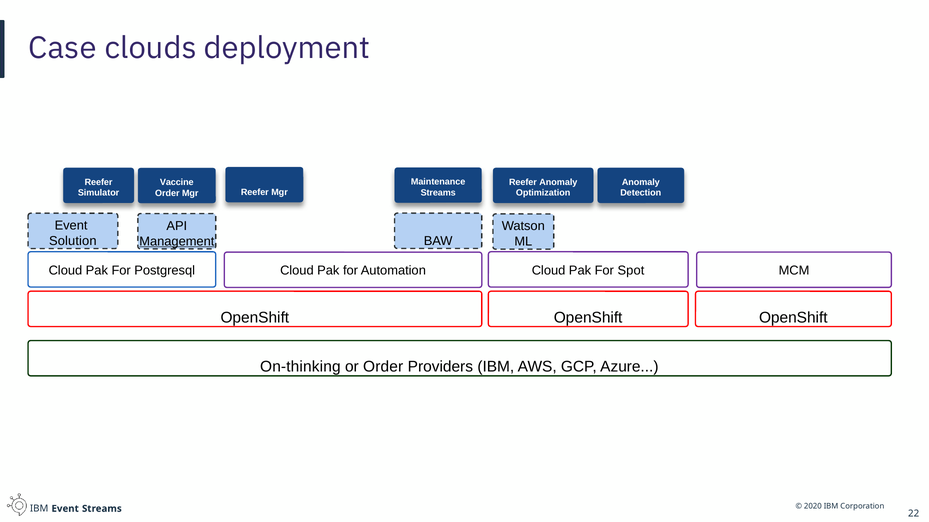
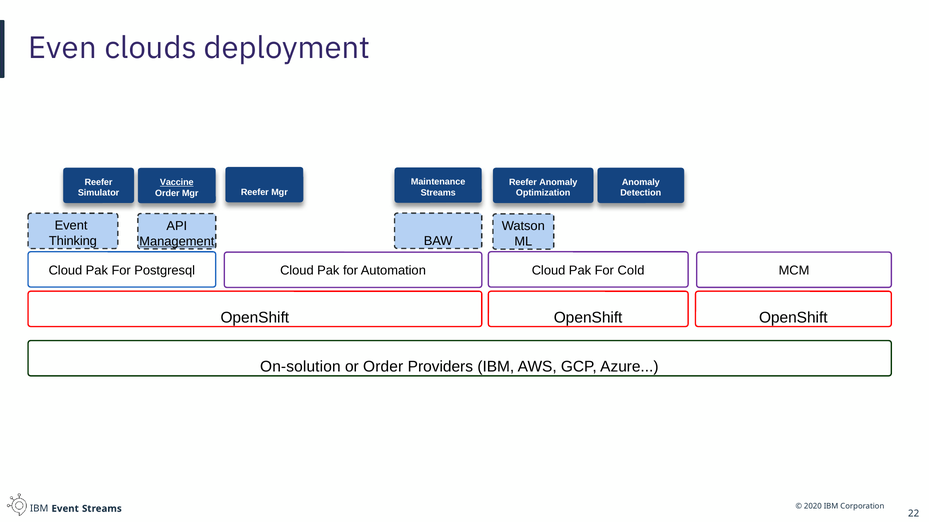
Case: Case -> Even (62, 48)
Vaccine underline: none -> present (177, 182)
Solution: Solution -> Thinking (73, 241)
Spot: Spot -> Cold (631, 271)
On-thinking: On-thinking -> On-solution (300, 367)
